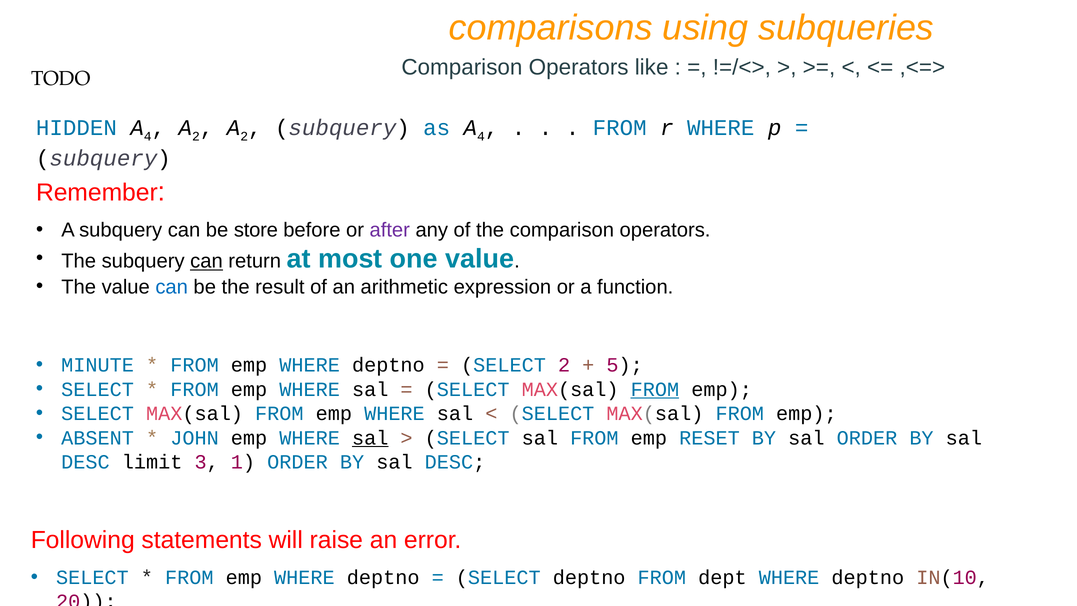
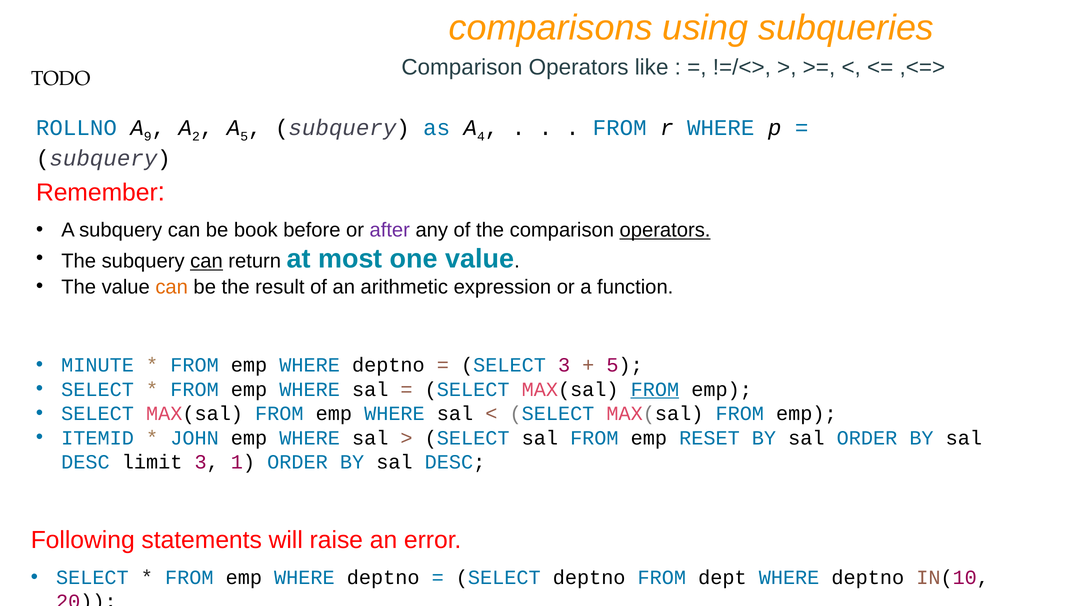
HIDDEN: HIDDEN -> ROLLNO (76, 128)
4: 4 -> 9 (148, 136)
2: 2 -> 5 (244, 136)
store: store -> book (256, 230)
operators underline: none -> present (665, 230)
can colour: blue -> orange (172, 287)
SELECT 2: 2 -> 3 (564, 365)
ABSENT: ABSENT -> ITEMID (98, 438)
sal underline: present -> none (370, 438)
